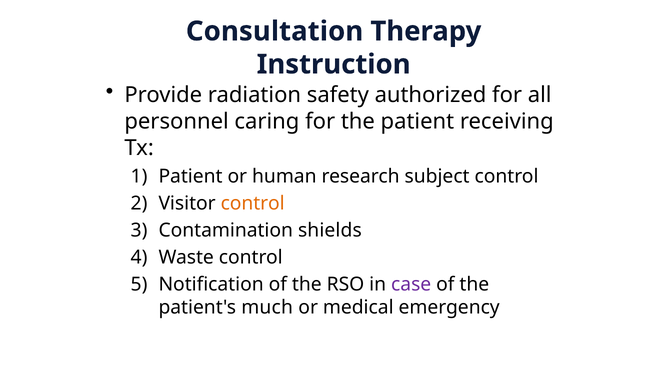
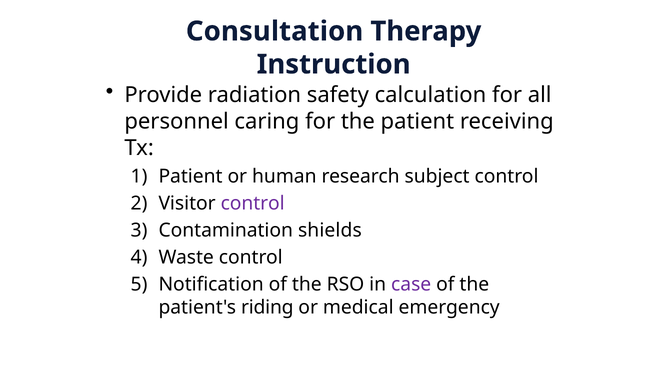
authorized: authorized -> calculation (430, 95)
control colour: orange -> purple (253, 203)
much: much -> riding (267, 307)
